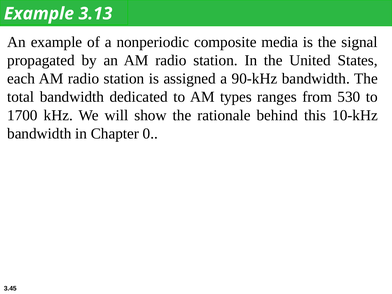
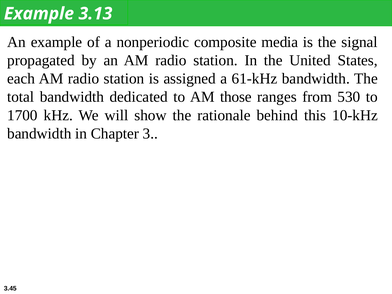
90-kHz: 90-kHz -> 61-kHz (255, 79)
types: types -> those (236, 97)
0: 0 -> 3 (150, 134)
